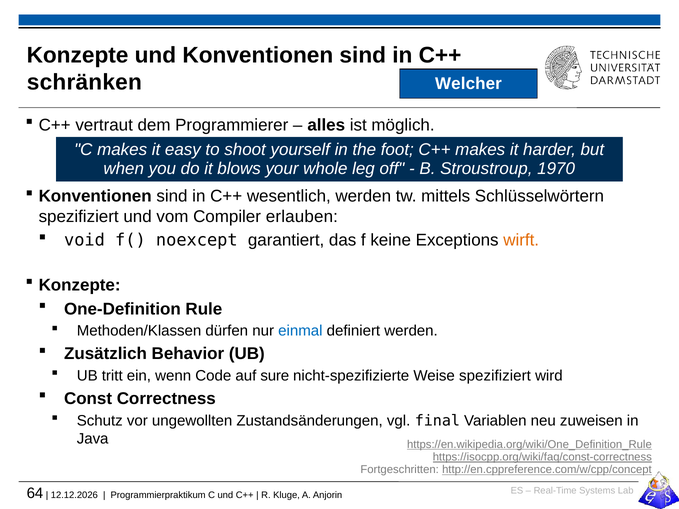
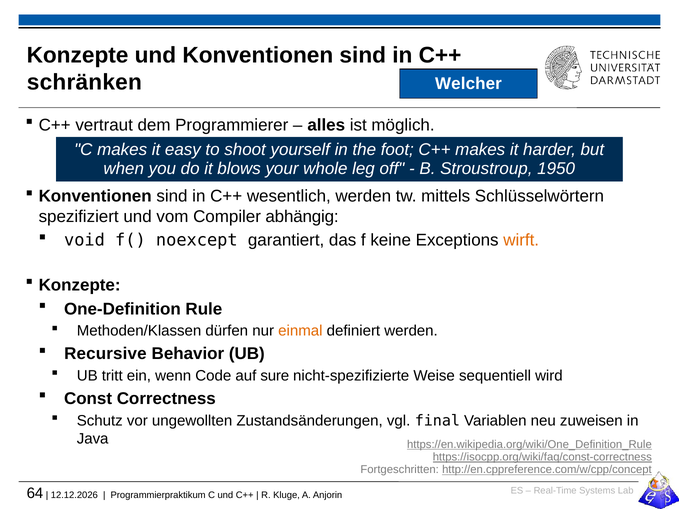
1970: 1970 -> 1950 (556, 169)
erlauben: erlauben -> abhängig (302, 217)
einmal colour: blue -> orange (300, 331)
Zusätzlich: Zusätzlich -> Recursive (105, 354)
Weise spezifiziert: spezifiziert -> sequentiell (495, 376)
